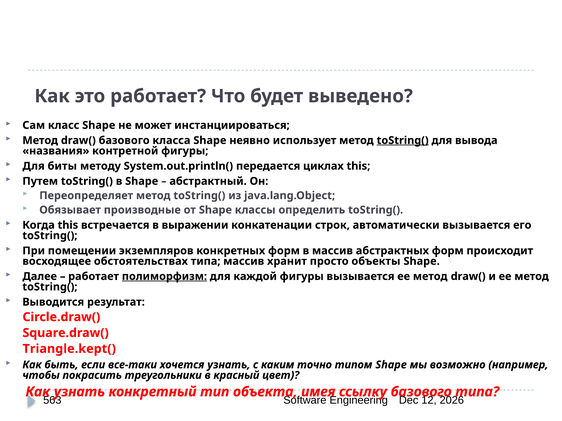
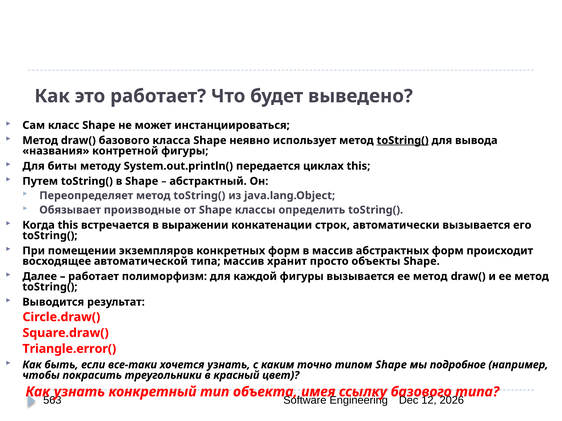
обстоятельствах: обстоятельствах -> автоматической (141, 262)
полиморфизм underline: present -> none (164, 277)
Triangle.kept(: Triangle.kept( -> Triangle.error( (69, 349)
возможно: возможно -> подробное (458, 365)
